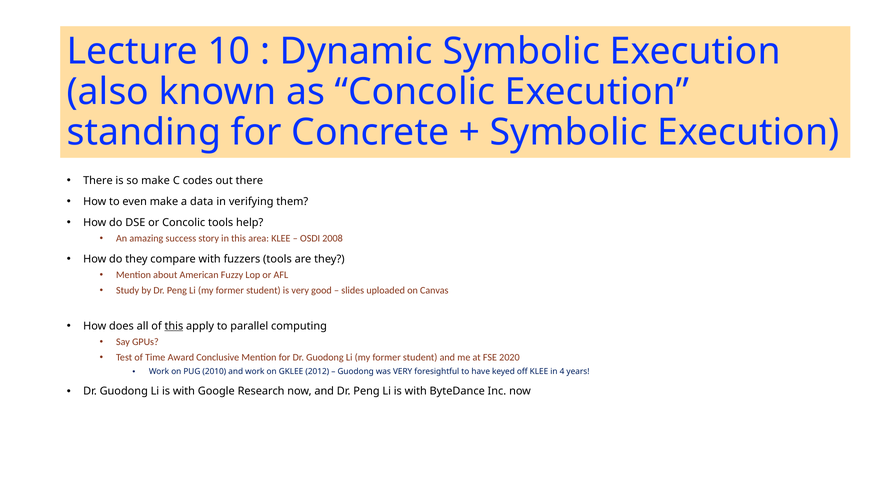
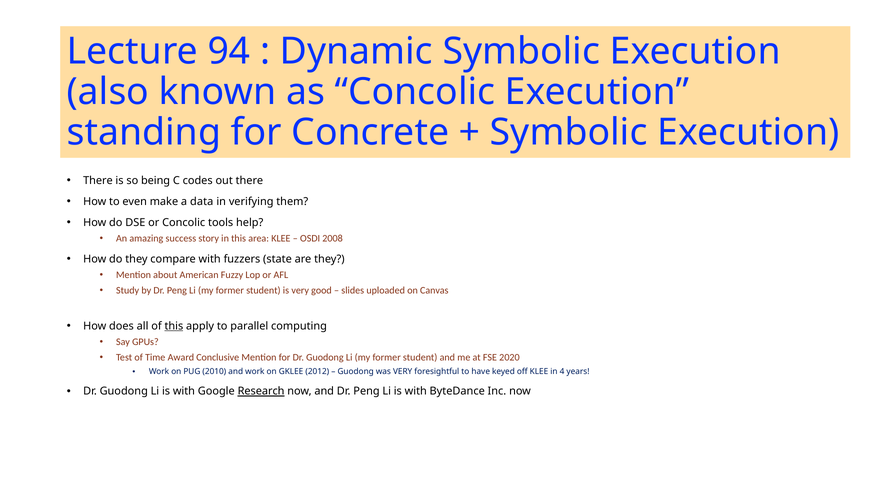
10: 10 -> 94 (229, 51)
so make: make -> being (156, 181)
fuzzers tools: tools -> state (277, 259)
Research underline: none -> present (261, 391)
